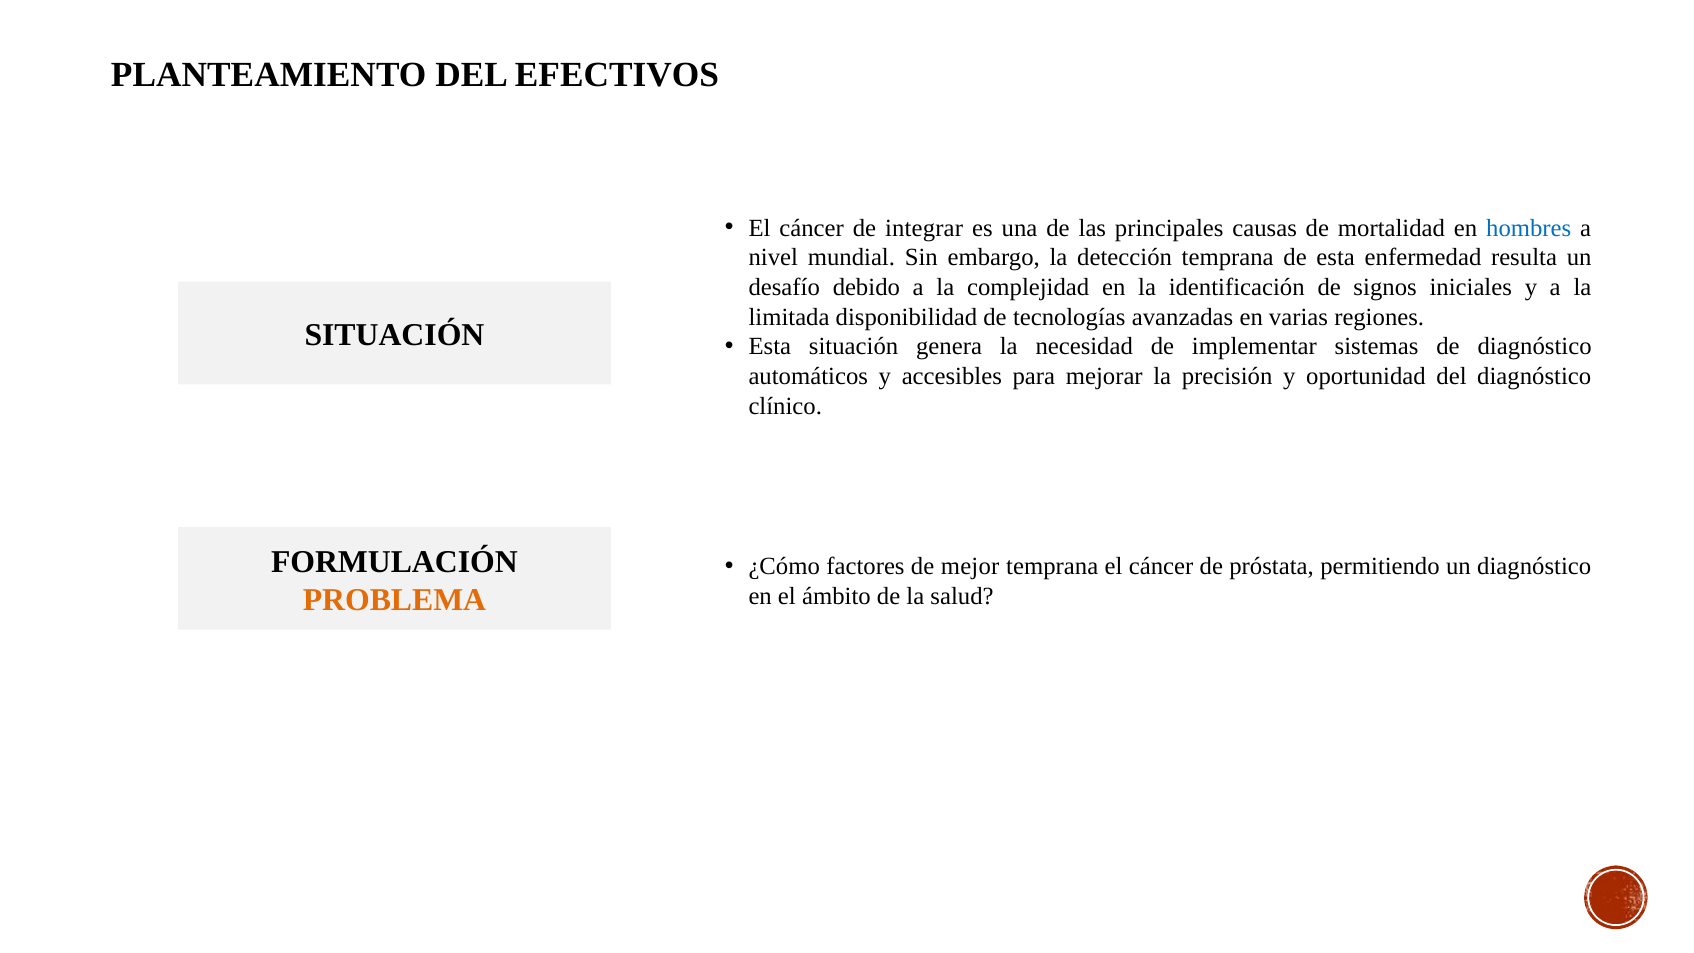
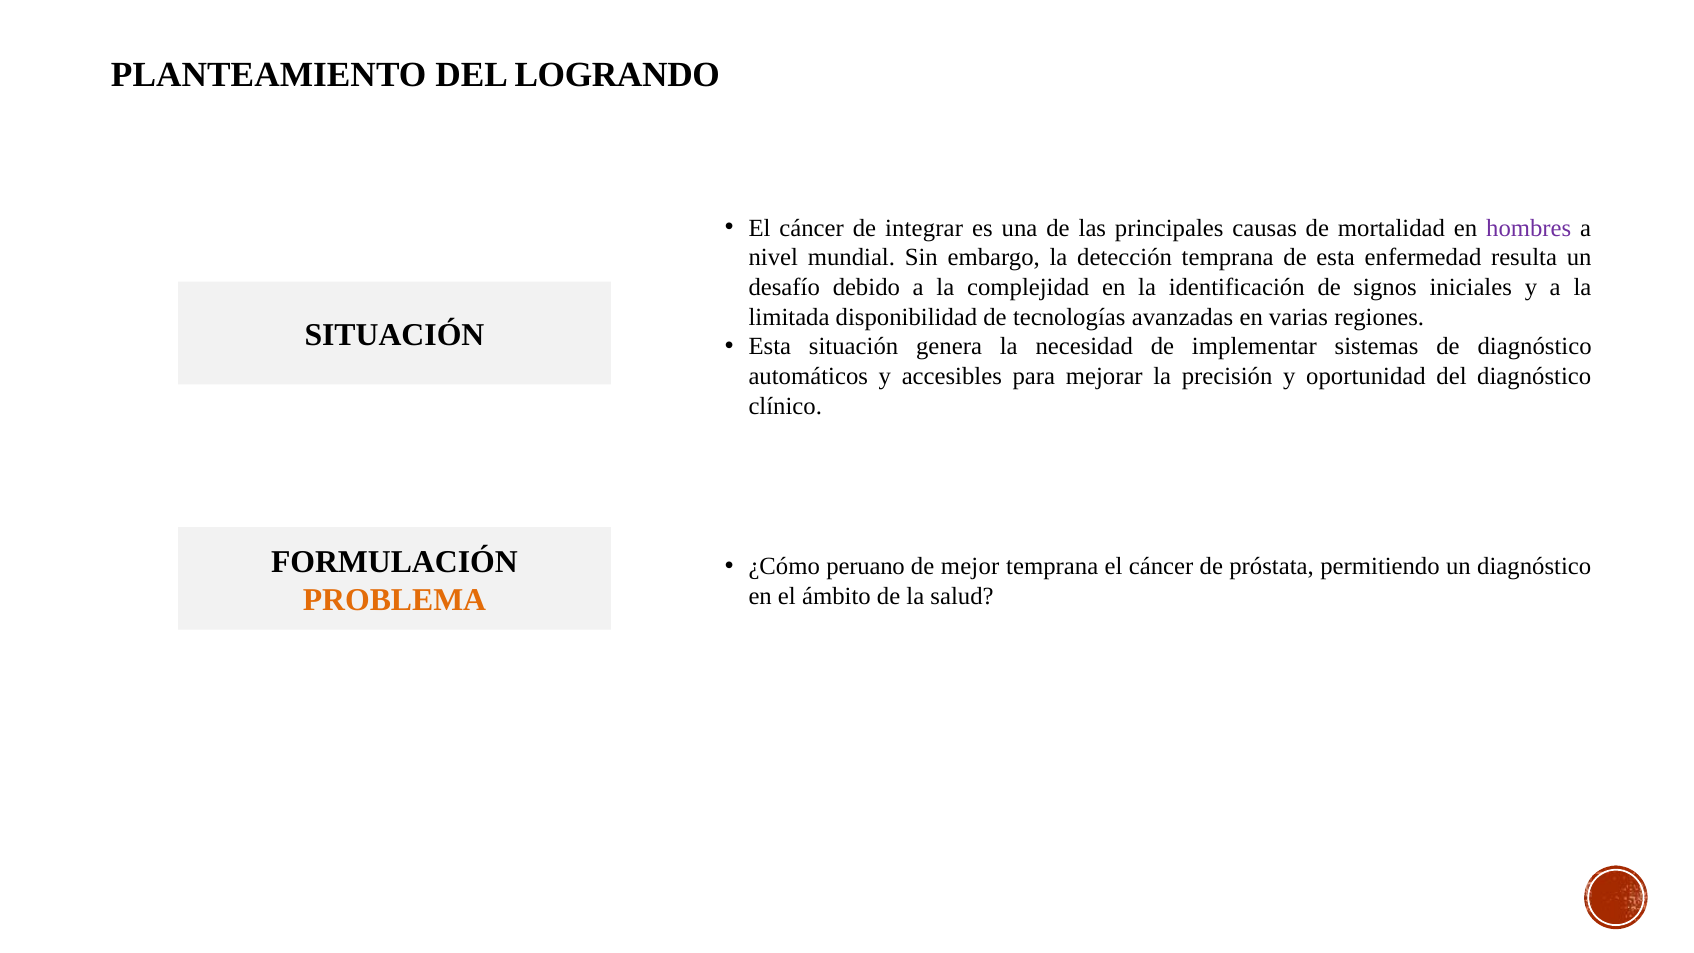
EFECTIVOS: EFECTIVOS -> LOGRANDO (617, 75)
hombres colour: blue -> purple (1529, 228)
factores: factores -> peruano (866, 566)
